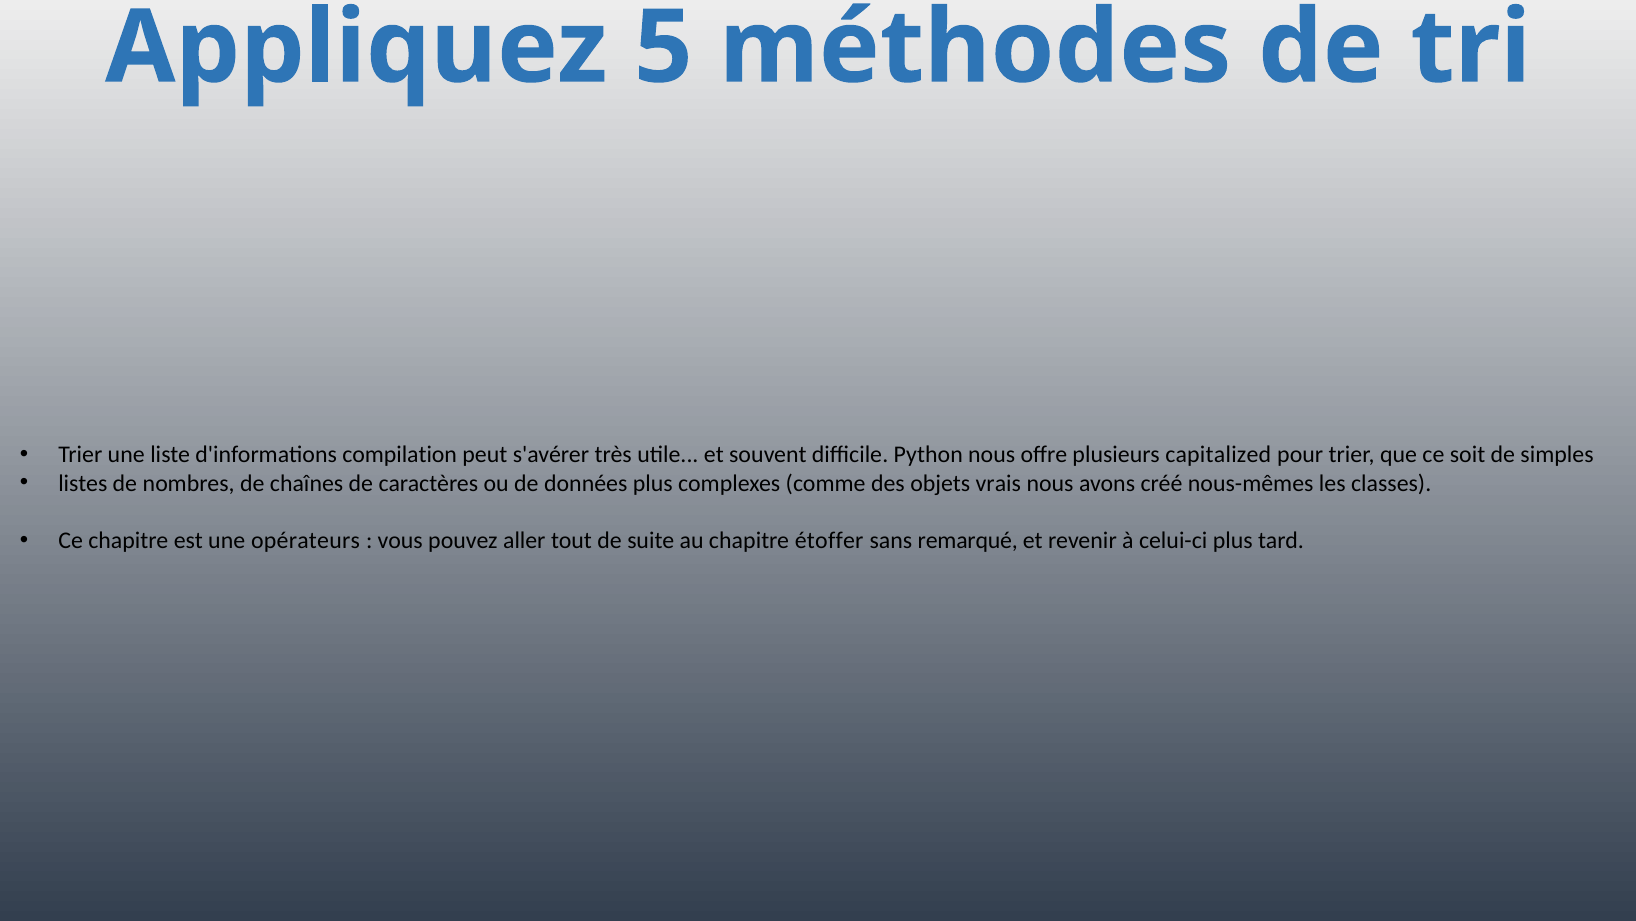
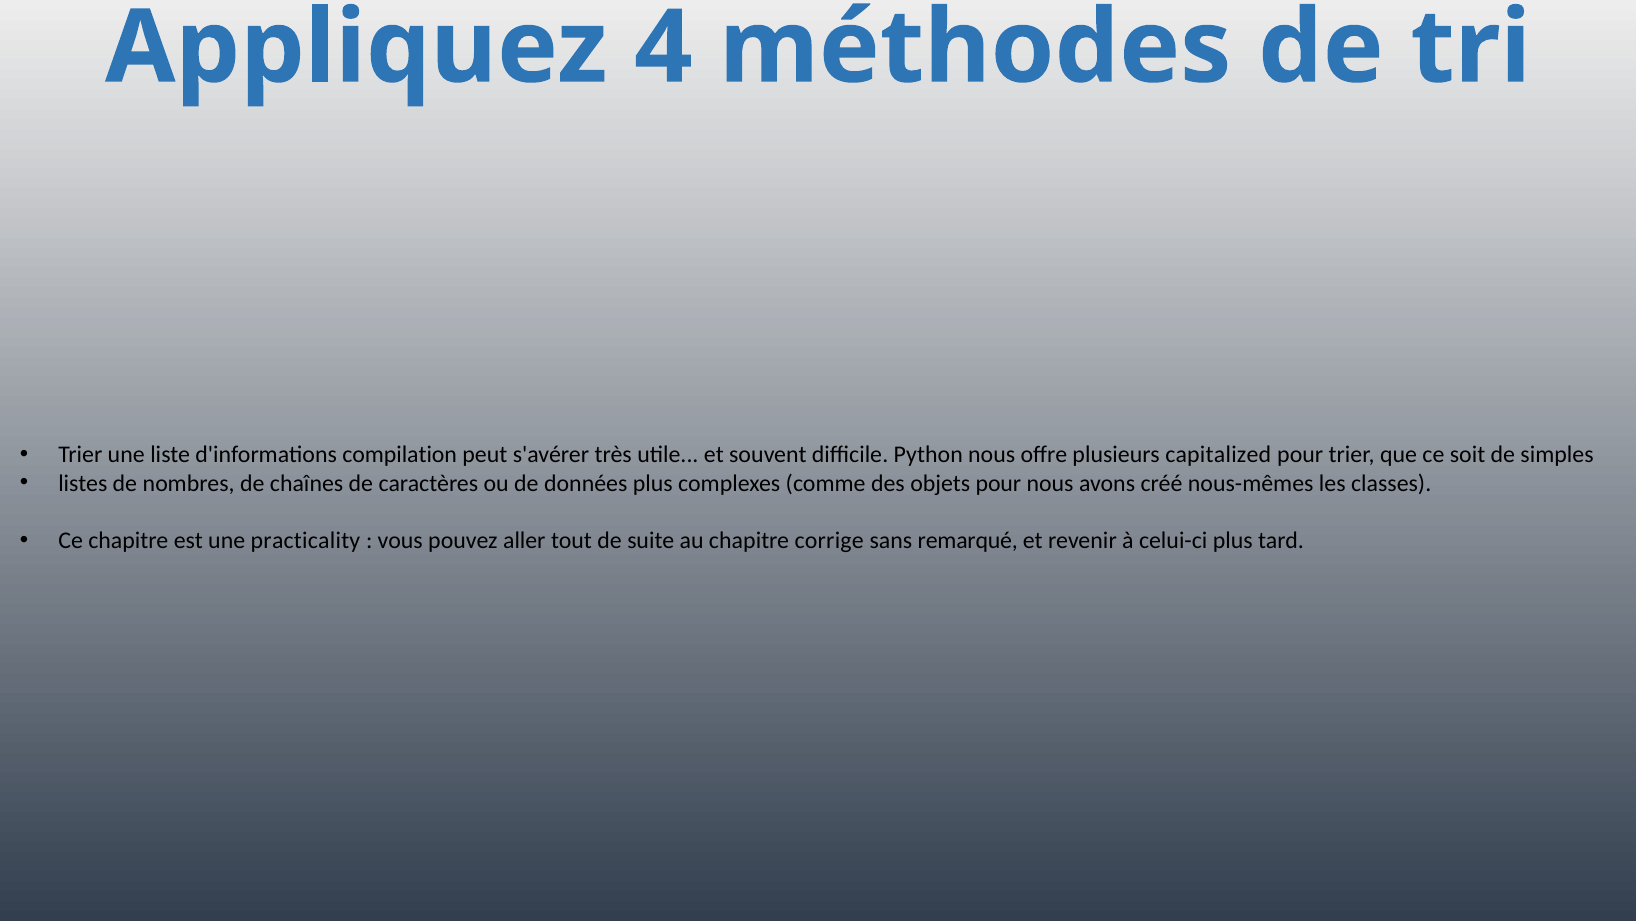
5: 5 -> 4 (663, 48)
objets vrais: vrais -> pour (998, 483)
opérateurs: opérateurs -> practicality (305, 540)
étoffer: étoffer -> corrige (829, 540)
